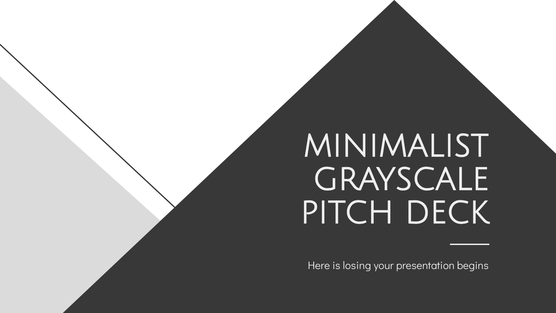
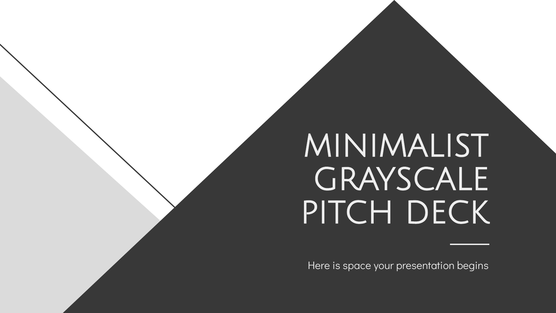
losing: losing -> space (357, 265)
